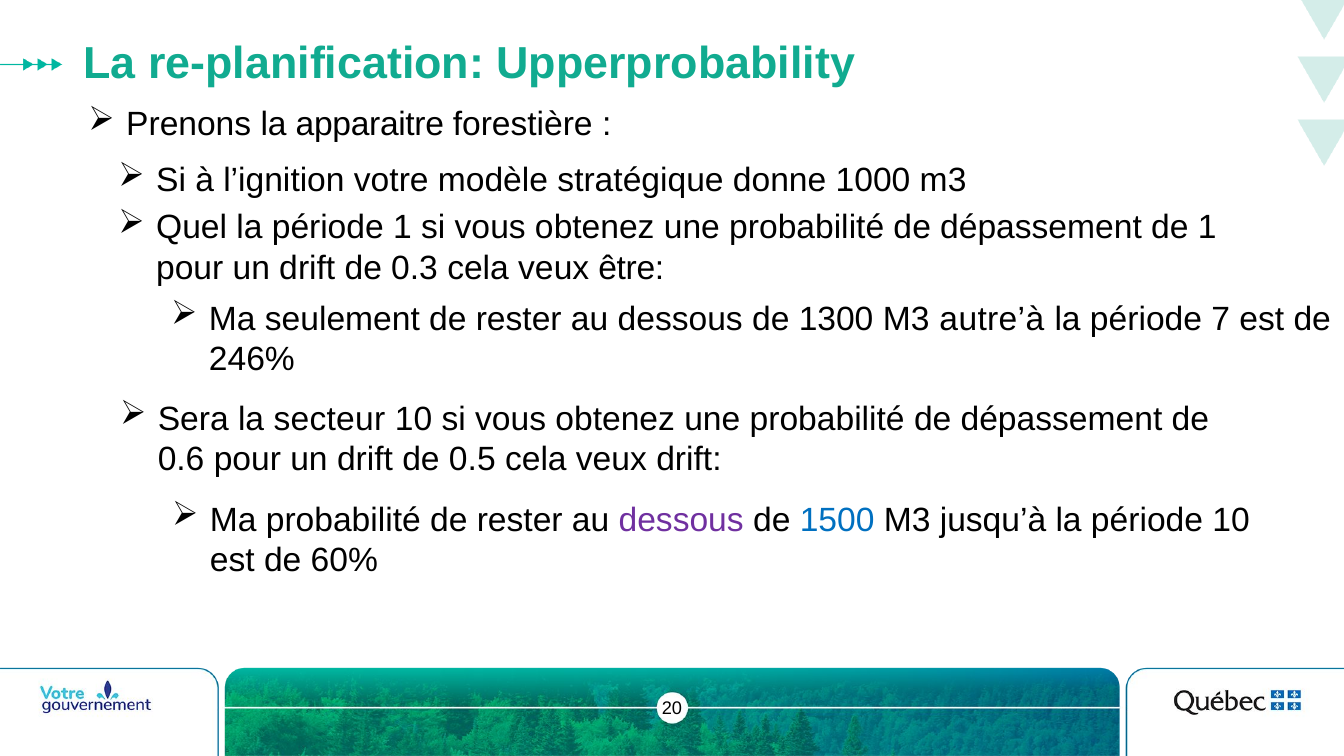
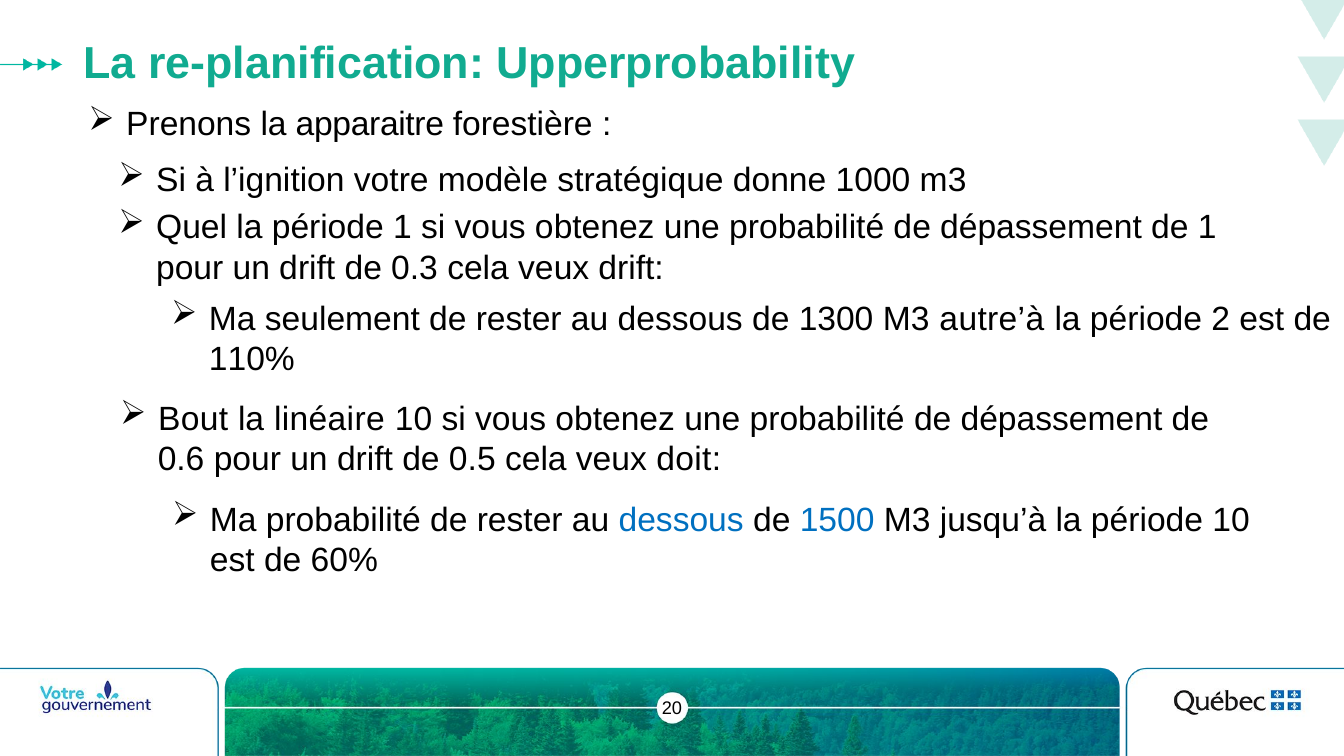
veux être: être -> drift (631, 268)
7: 7 -> 2 (1221, 319)
246%: 246% -> 110% (252, 360)
Sera: Sera -> Bout (193, 419)
secteur: secteur -> linéaire (329, 419)
veux drift: drift -> doit (689, 459)
dessous colour: purple -> blue (681, 520)
